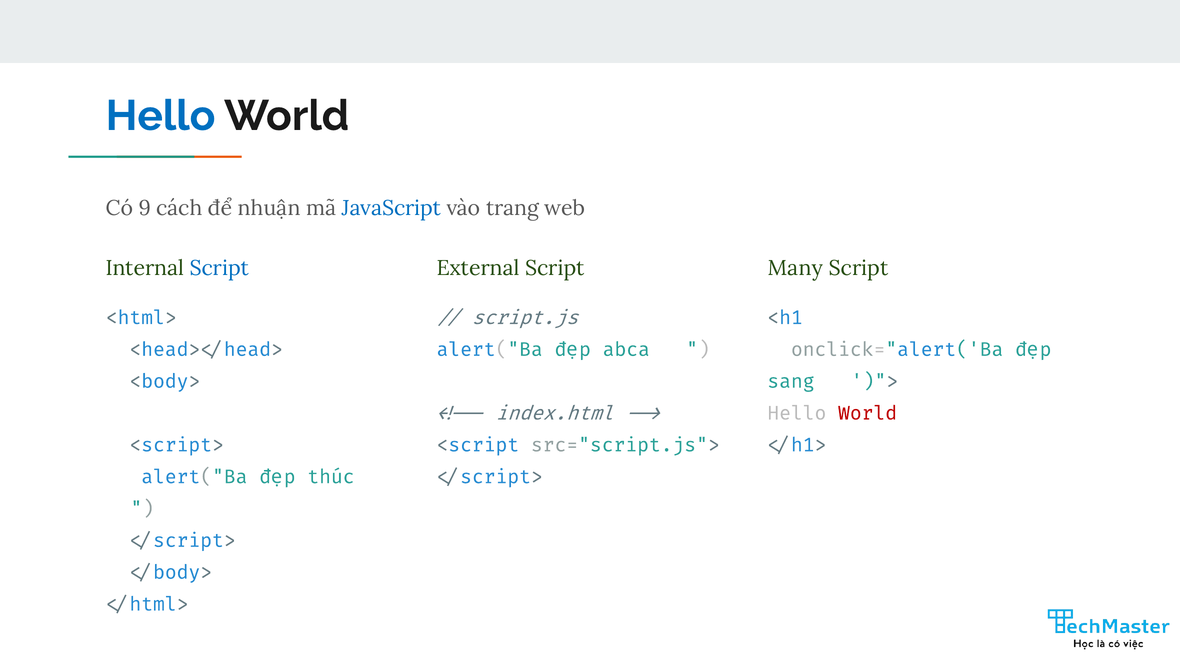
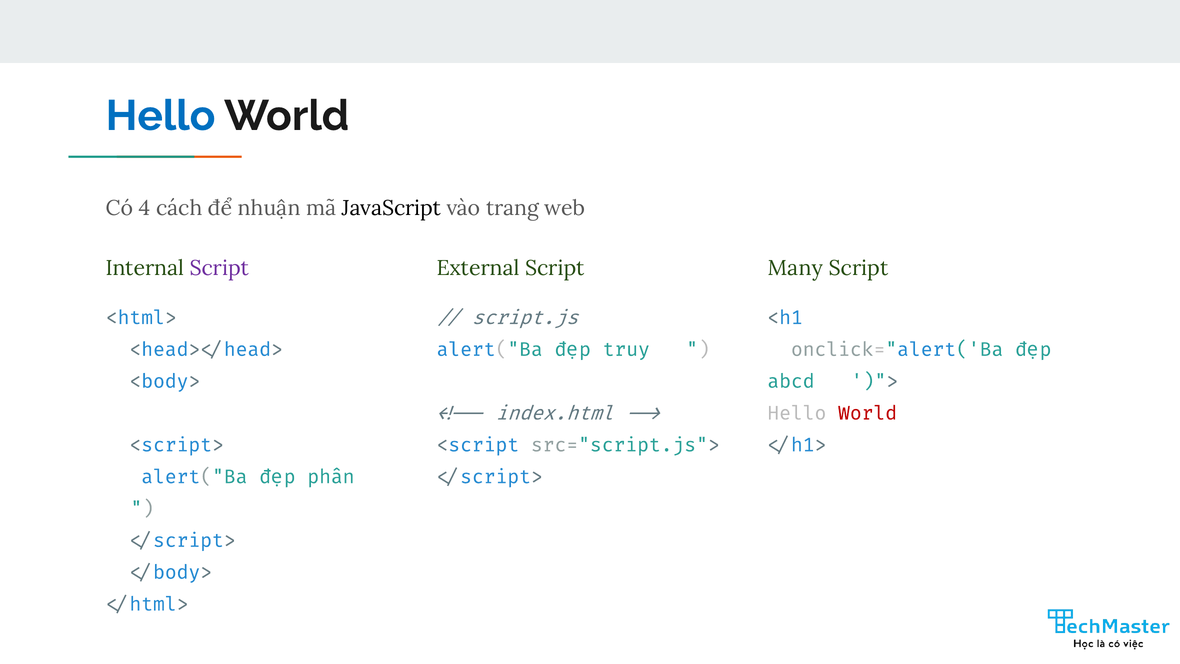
9: 9 -> 4 (145, 208)
JavaScript colour: blue -> black (391, 208)
Script colour: blue -> purple (219, 268)
abca: abca -> truy (626, 349)
sang: sang -> abcd (791, 381)
thúc: thúc -> phần (331, 477)
